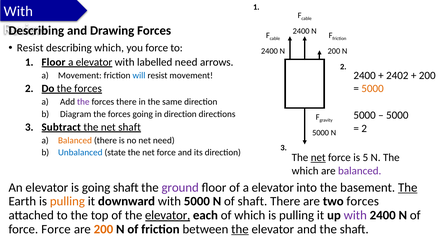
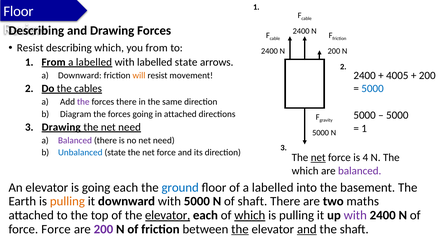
With: With -> Floor (18, 11)
you force: force -> from (157, 48)
1 Floor: Floor -> From (54, 62)
elevator: elevator -> labelled (94, 62)
labelled need: need -> state (186, 62)
2402: 2402 -> 4005 (397, 75)
a Movement: Movement -> Downward (80, 75)
will colour: blue -> orange (139, 75)
Do the forces: forces -> cables (88, 88)
5000 colour: orange -> blue (373, 89)
in direction: direction -> attached (180, 114)
3 Subtract: Subtract -> Drawing (61, 127)
the net shaft: shaft -> need (130, 127)
2: 2 -> 1 (364, 128)
Balanced colour: orange -> purple (75, 140)
5: 5 -> 4 (365, 157)
going shaft: shaft -> each (126, 187)
ground colour: purple -> blue (180, 187)
of a elevator: elevator -> labelled (273, 187)
The underline: present -> none (408, 187)
two forces: forces -> maths (363, 201)
which underline: none -> present (250, 215)
200 colour: orange -> purple (103, 229)
and underline: none -> present (307, 229)
